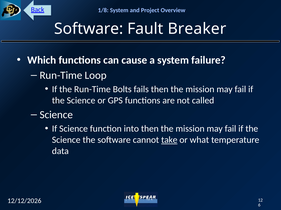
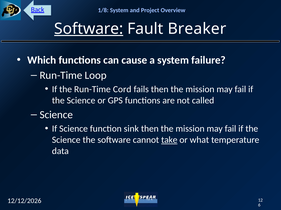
Software underline: none -> present (89, 29)
Bolts: Bolts -> Cord (122, 89)
into: into -> sink (131, 129)
